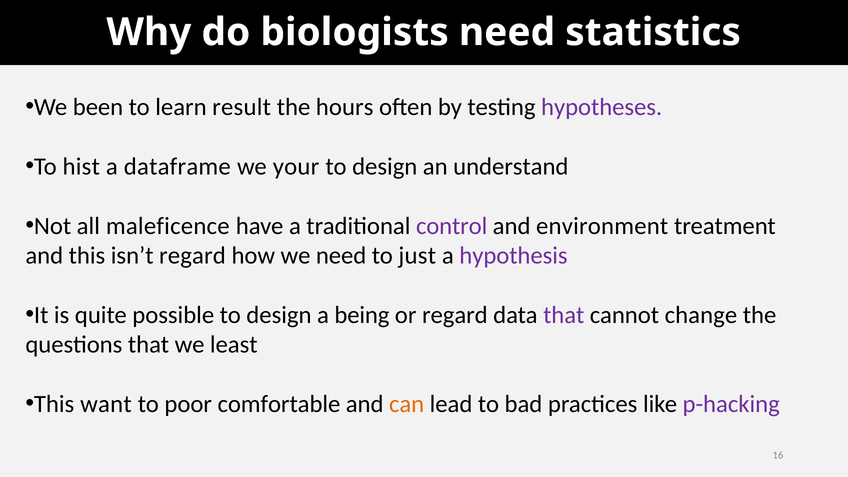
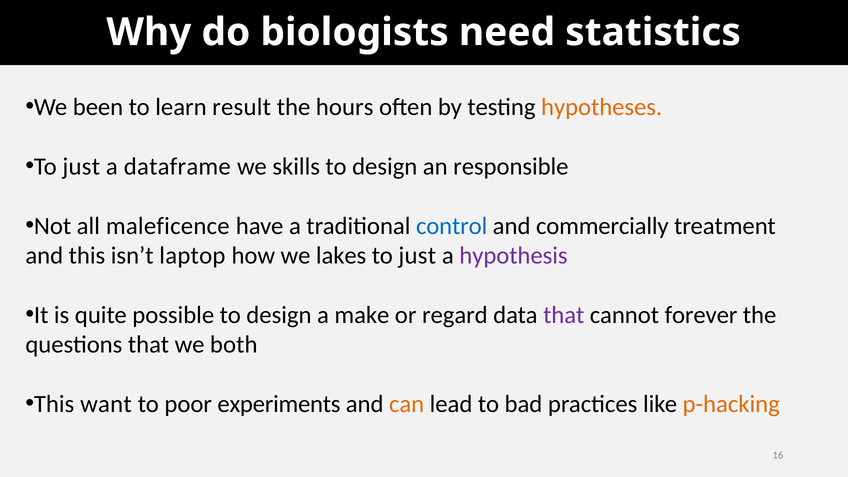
hypotheses colour: purple -> orange (602, 107)
hist: hist -> just (81, 166)
your: your -> skills (296, 166)
understand: understand -> responsible (511, 166)
control colour: purple -> blue (452, 226)
environment: environment -> commercially (602, 226)
isn’t regard: regard -> laptop (192, 256)
we need: need -> lakes (341, 256)
being: being -> make (362, 315)
change: change -> forever (701, 315)
least: least -> both (234, 345)
comfortable: comfortable -> experiments (279, 404)
p-hacking colour: purple -> orange (731, 404)
